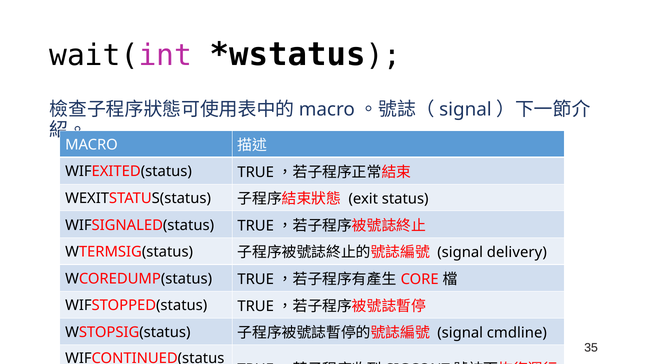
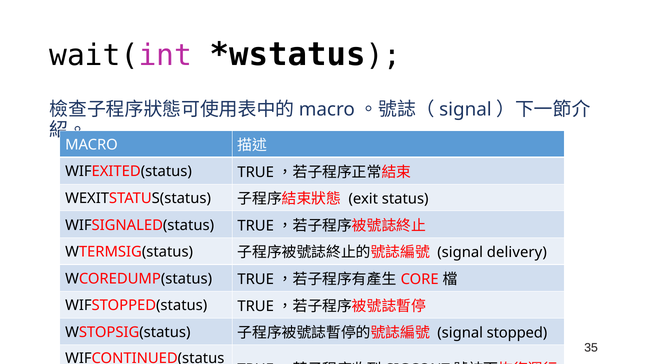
cmdline: cmdline -> stopped (517, 333)
